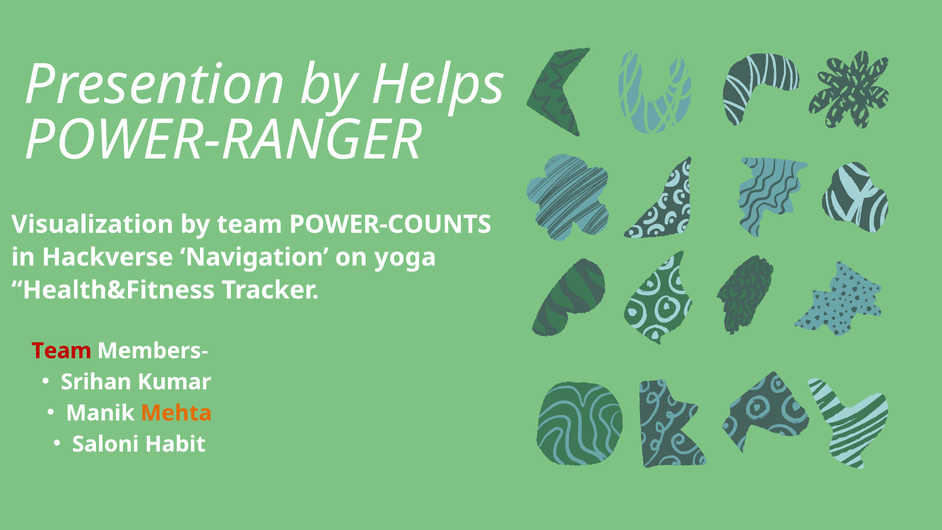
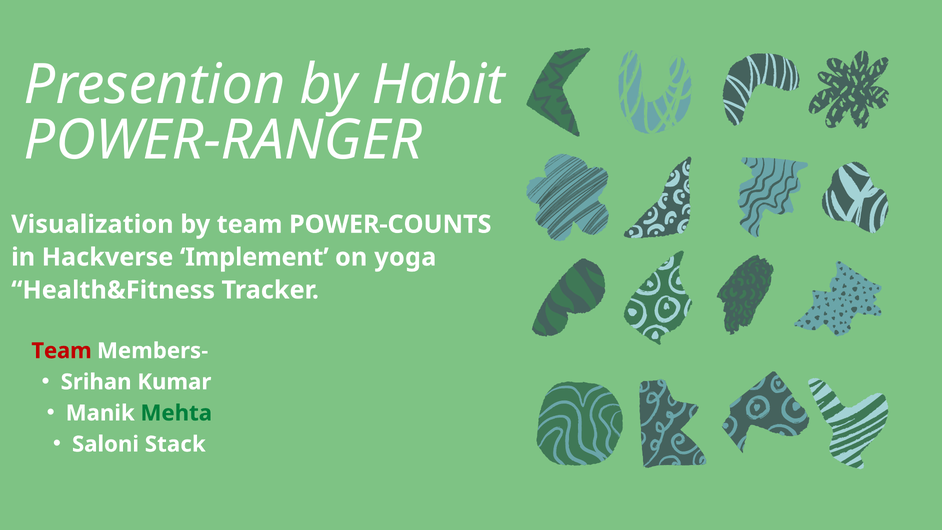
Helps: Helps -> Habit (438, 85)
Navigation: Navigation -> Implement (254, 257)
Mehta colour: orange -> green (176, 413)
Habit: Habit -> Stack (175, 444)
